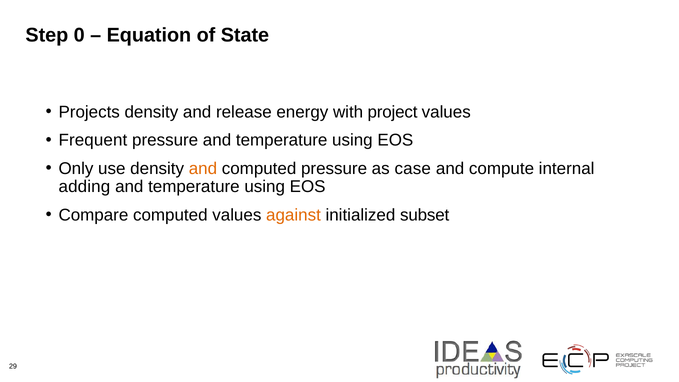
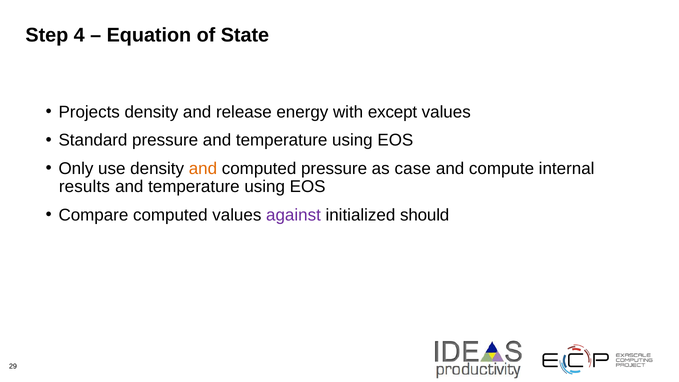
0: 0 -> 4 (79, 35)
project: project -> except (393, 112)
Frequent: Frequent -> Standard (93, 140)
adding: adding -> results (84, 187)
against colour: orange -> purple (293, 215)
subset: subset -> should (425, 215)
